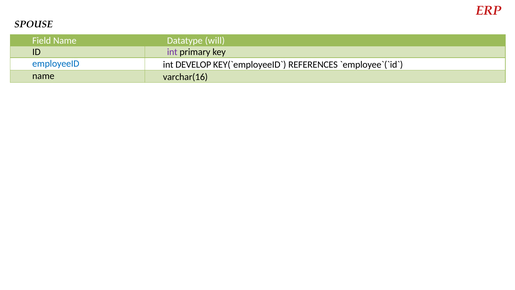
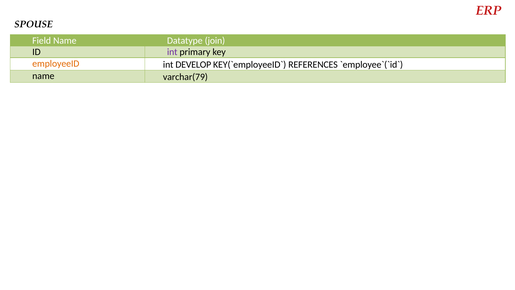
will: will -> join (215, 40)
employeeID colour: blue -> orange (56, 64)
varchar(16: varchar(16 -> varchar(79 (185, 77)
